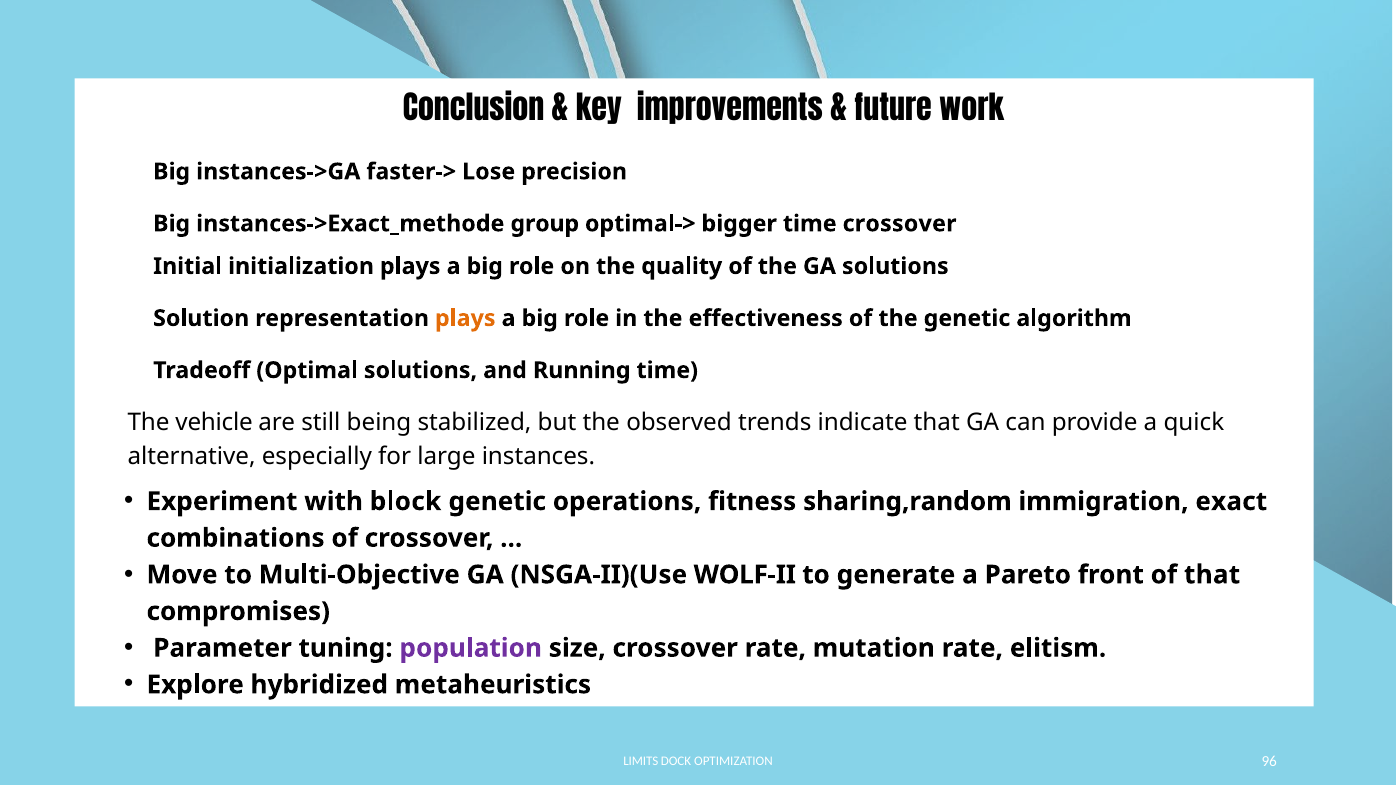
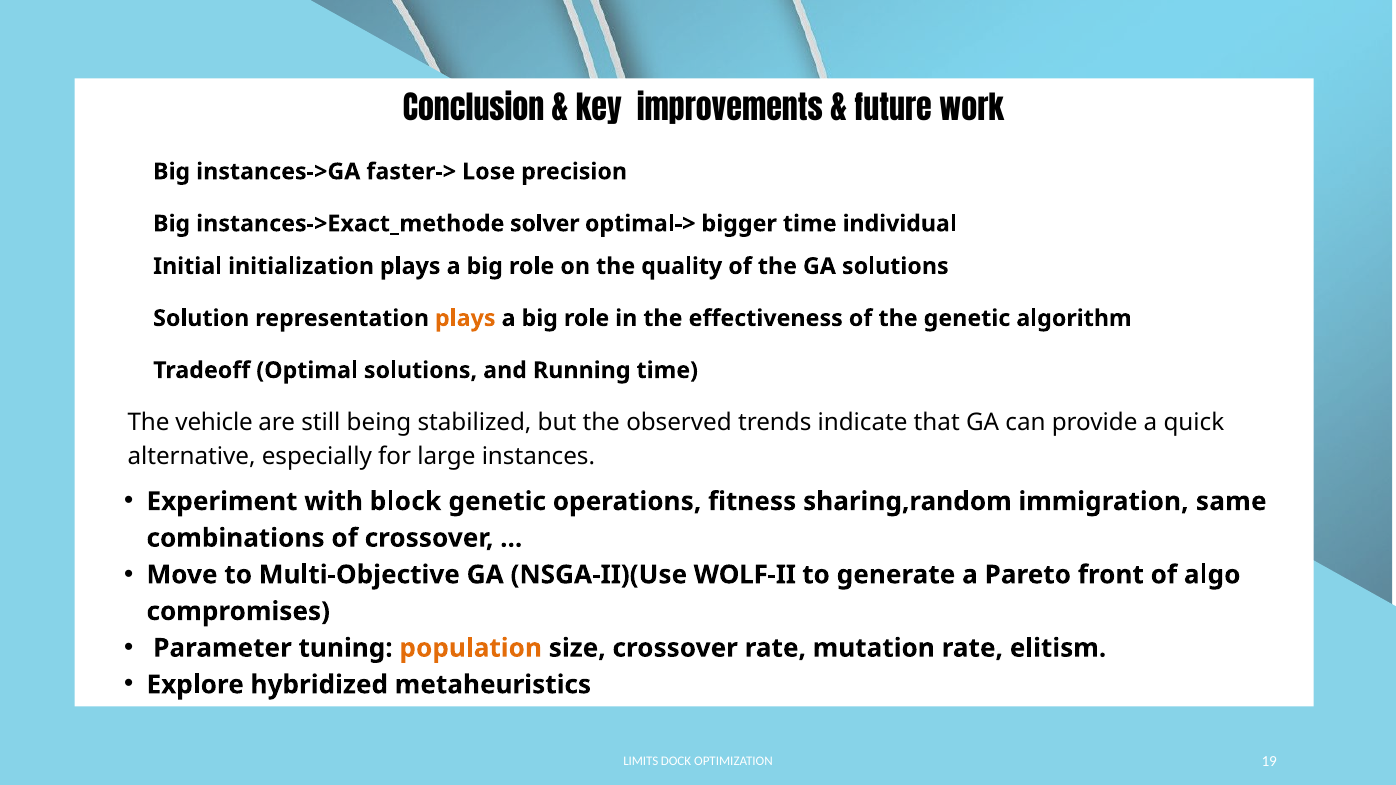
group: group -> solver (545, 224)
time crossover: crossover -> individual (900, 224)
exact: exact -> same (1231, 502)
of that: that -> algo (1212, 575)
population colour: purple -> orange (471, 648)
96: 96 -> 19 (1269, 761)
